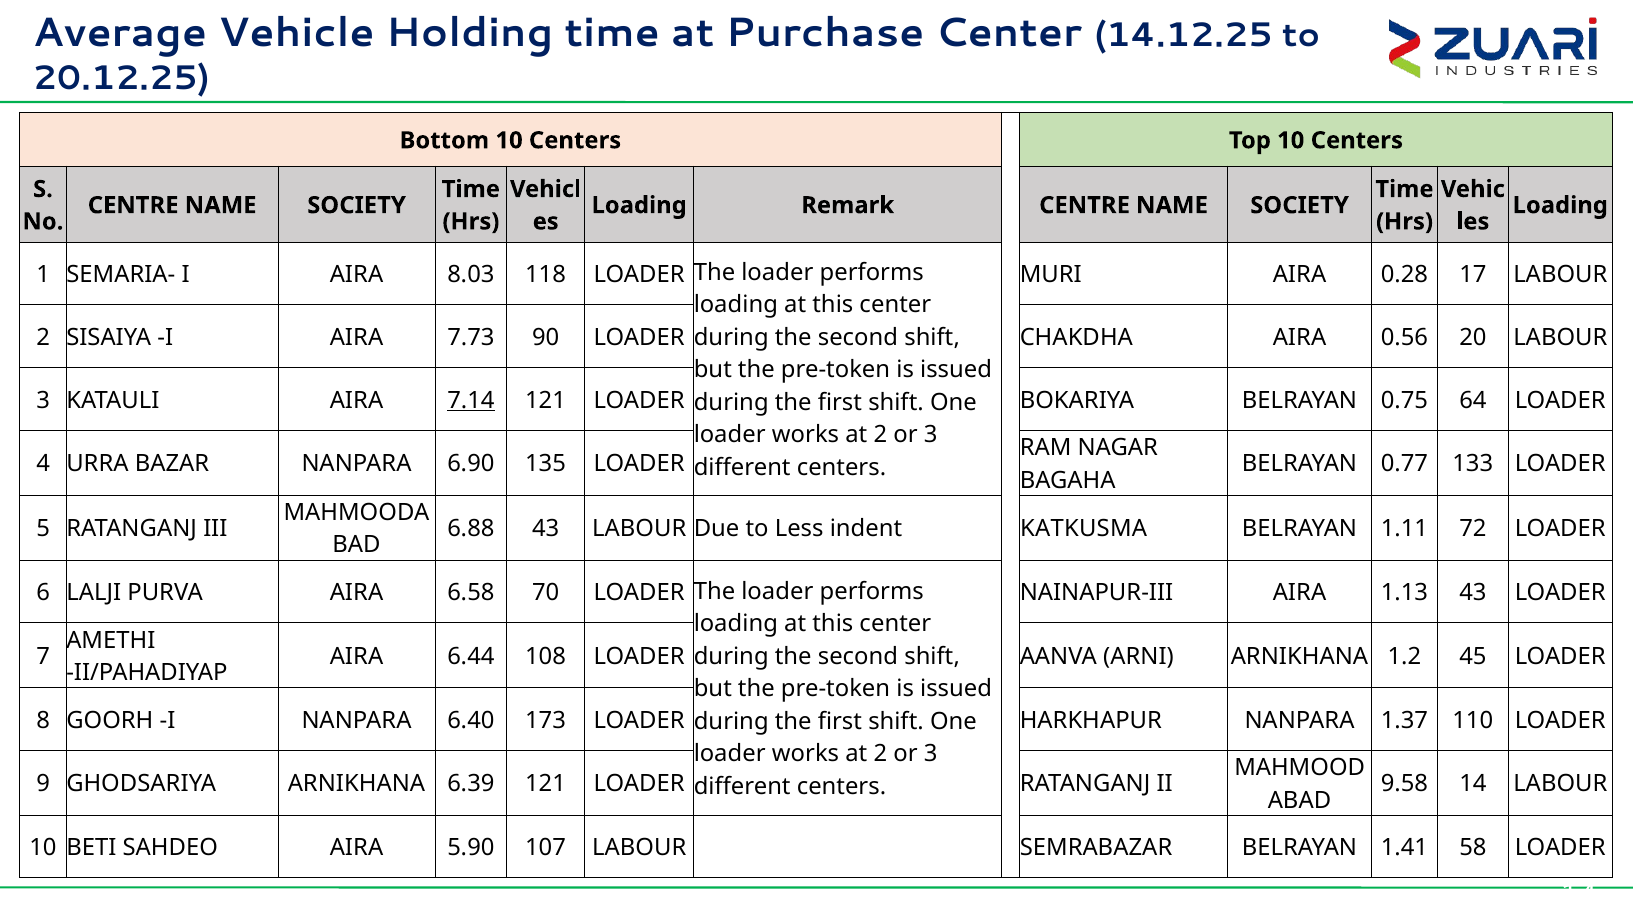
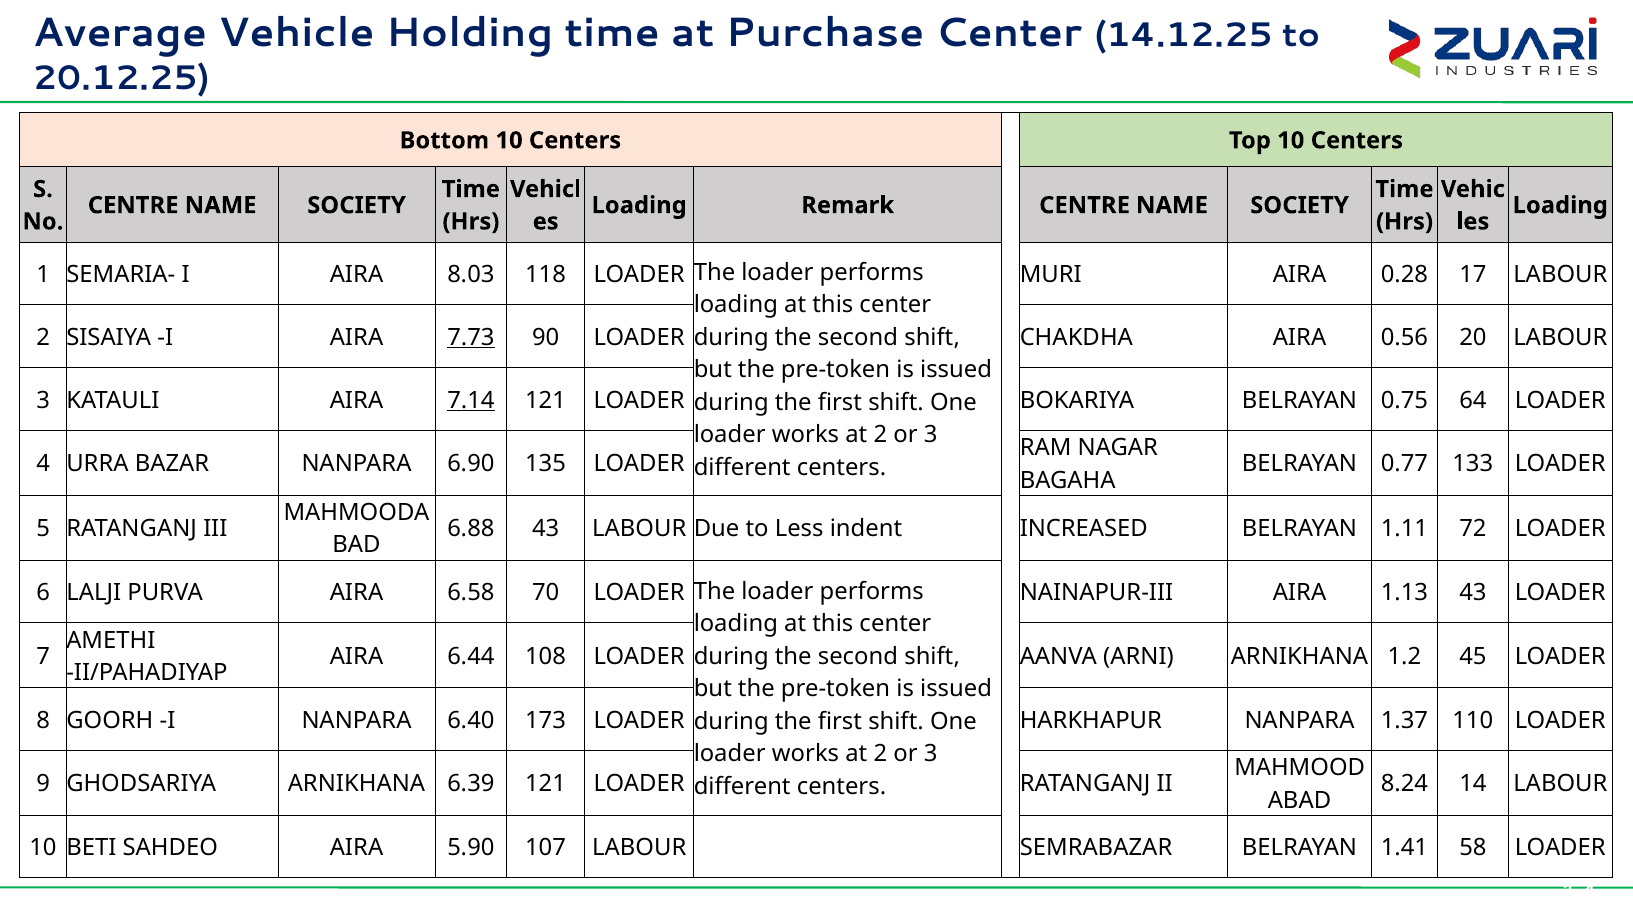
7.73 underline: none -> present (471, 338)
KATKUSMA: KATKUSMA -> INCREASED (1084, 529)
9.58: 9.58 -> 8.24 (1404, 785)
